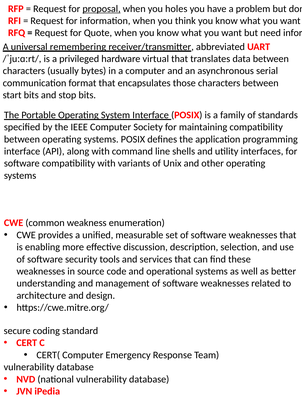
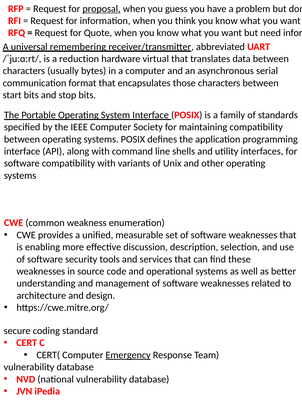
holes: holes -> guess (176, 9)
privileged: privileged -> reduction (79, 59)
Emergency underline: none -> present (128, 355)
